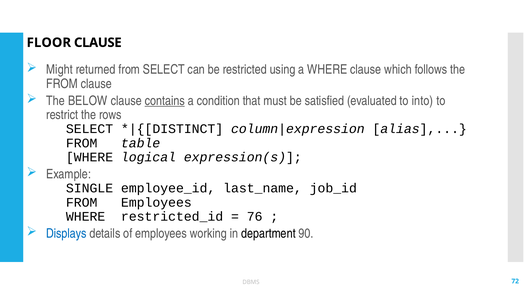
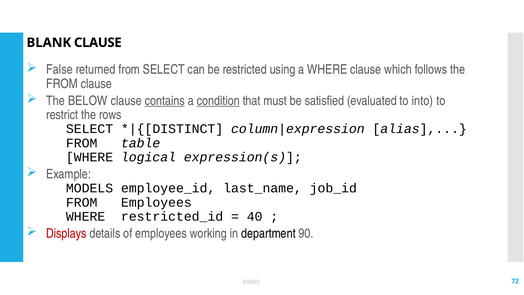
FLOOR: FLOOR -> BLANK (49, 43)
Might: Might -> False (60, 70)
condition underline: none -> present (218, 101)
SINGLE: SINGLE -> MODELS (90, 188)
76: 76 -> 40 (255, 216)
Displays colour: blue -> red (66, 233)
